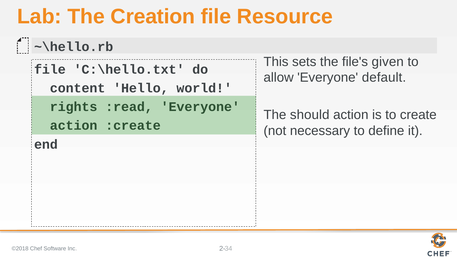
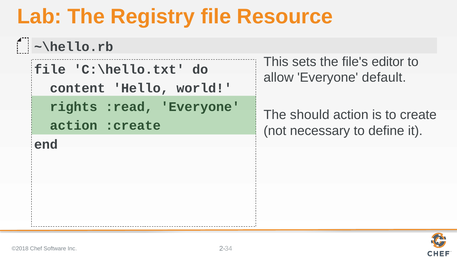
Creation: Creation -> Registry (153, 17)
given: given -> editor (388, 62)
